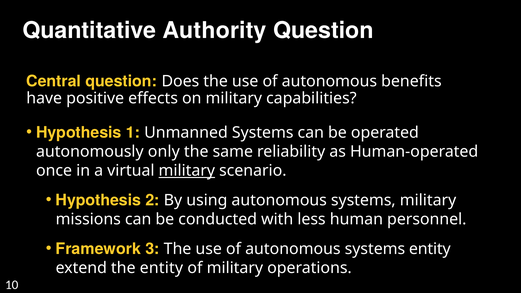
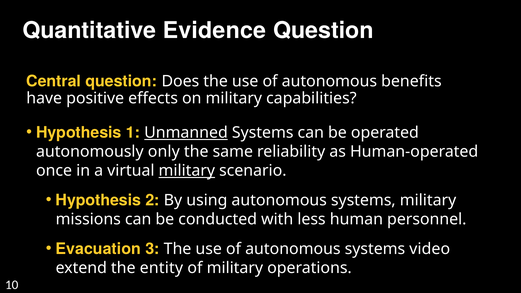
Authority: Authority -> Evidence (214, 31)
Unmanned underline: none -> present (186, 133)
Framework: Framework -> Evacuation (98, 249)
systems entity: entity -> video (430, 249)
